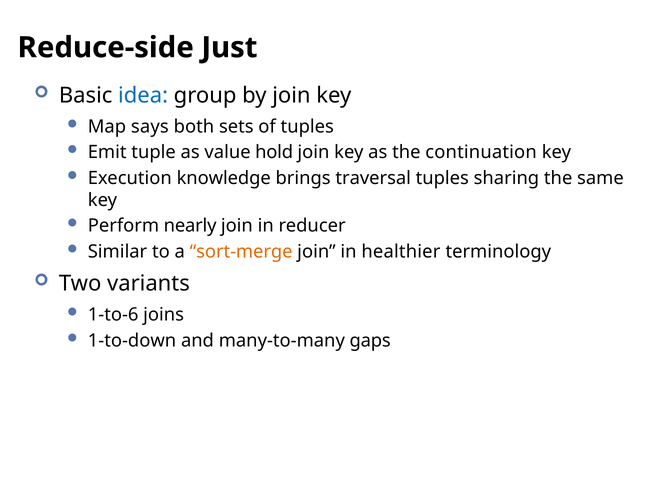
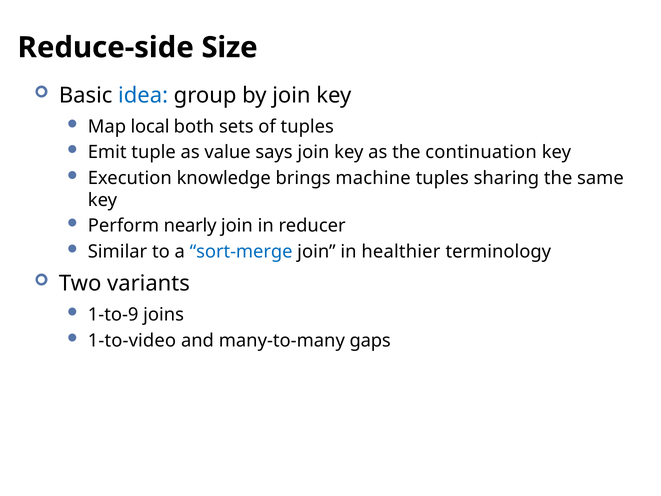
Just: Just -> Size (230, 48)
says: says -> local (150, 127)
hold: hold -> says (274, 152)
traversal: traversal -> machine (373, 178)
sort-merge colour: orange -> blue (241, 252)
1-to-6: 1-to-6 -> 1-to-9 (113, 315)
1-to-down: 1-to-down -> 1-to-video (132, 340)
